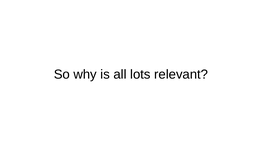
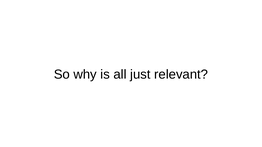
lots: lots -> just (140, 75)
